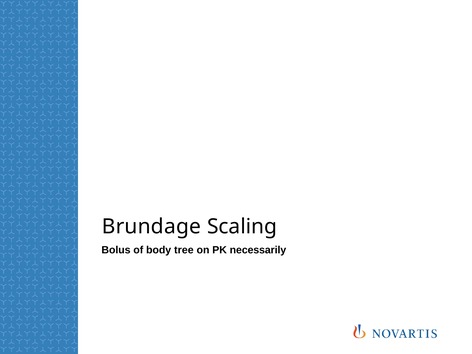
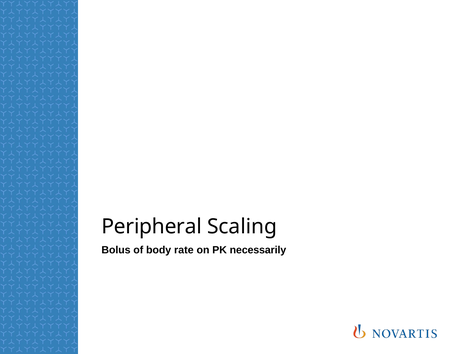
Brundage: Brundage -> Peripheral (152, 227)
tree: tree -> rate (184, 250)
